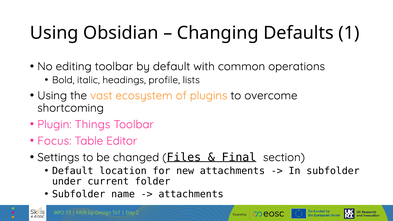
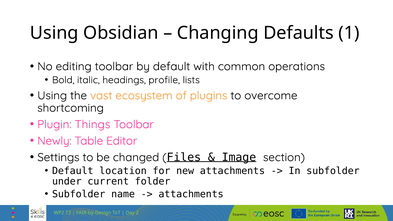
Focus: Focus -> Newly (54, 141)
Final: Final -> Image (239, 157)
